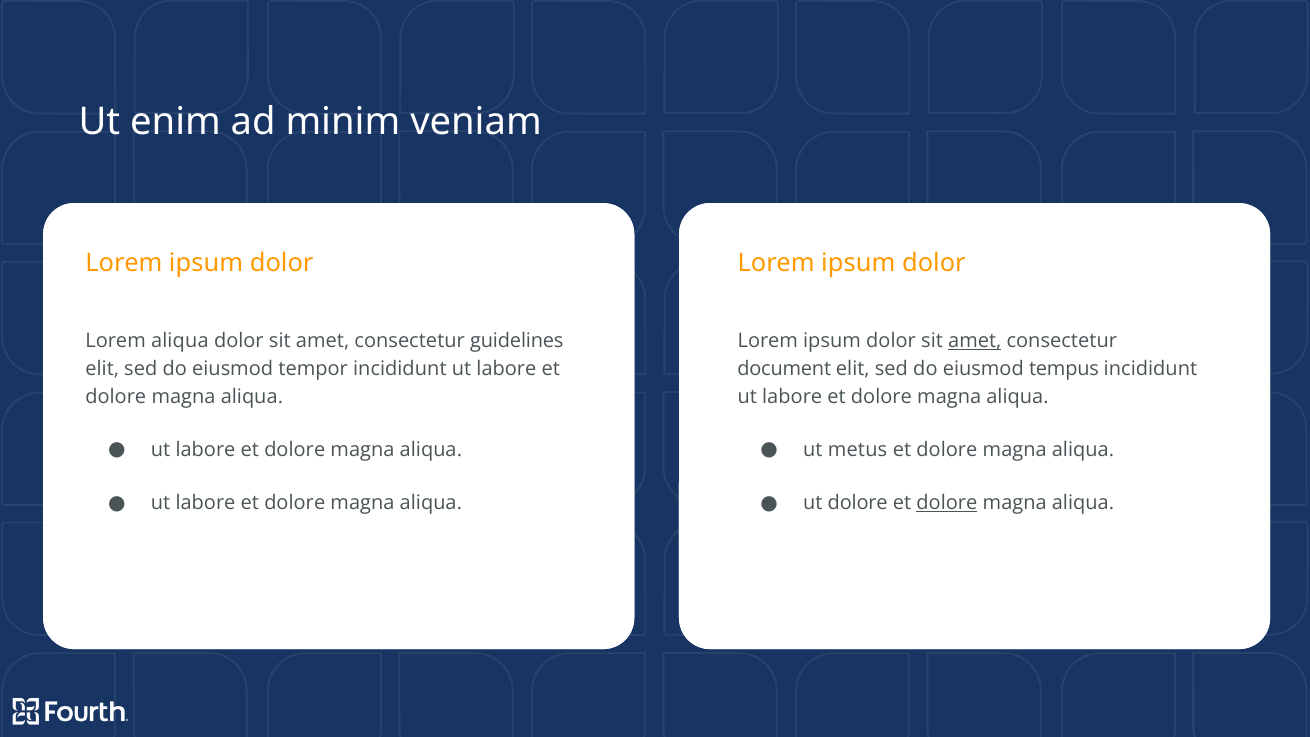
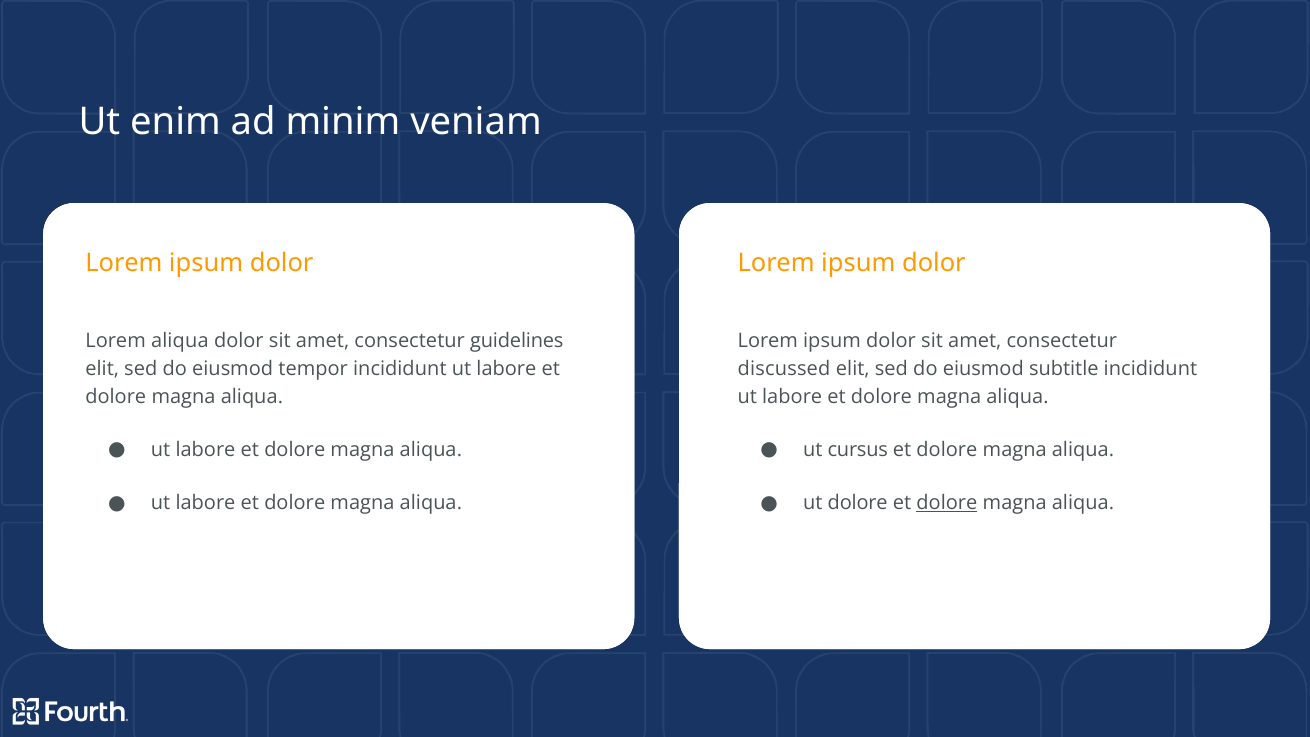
amet underline: present -> none (975, 341)
document: document -> discussed (784, 369)
tempus: tempus -> subtitle (1064, 369)
metus: metus -> cursus (858, 450)
